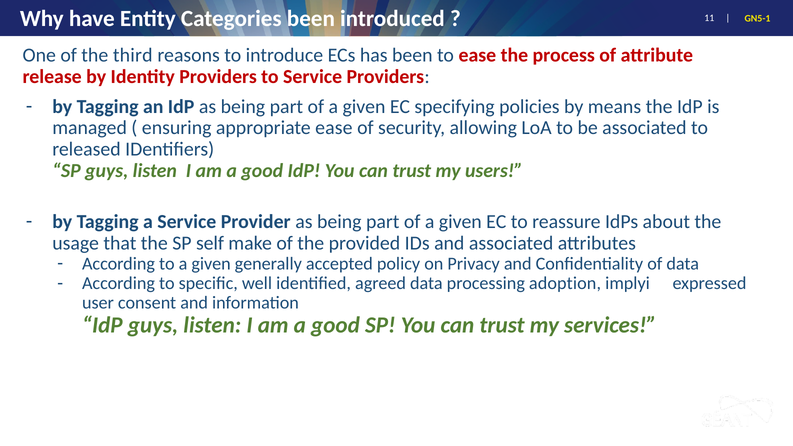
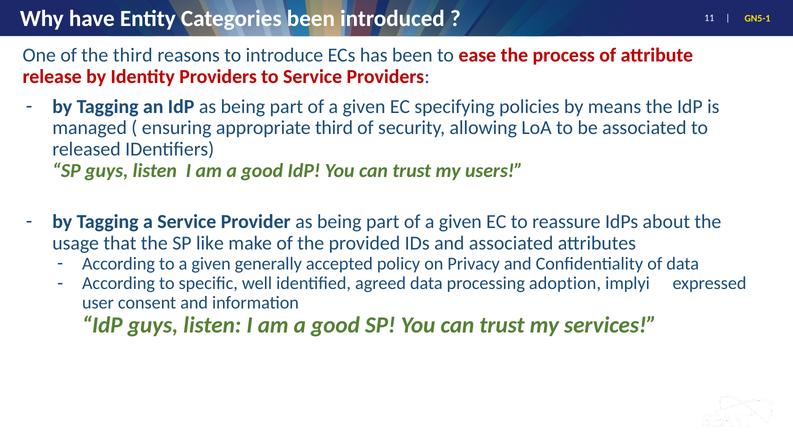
appropriate ease: ease -> third (334, 128)
self: self -> like (210, 243)
